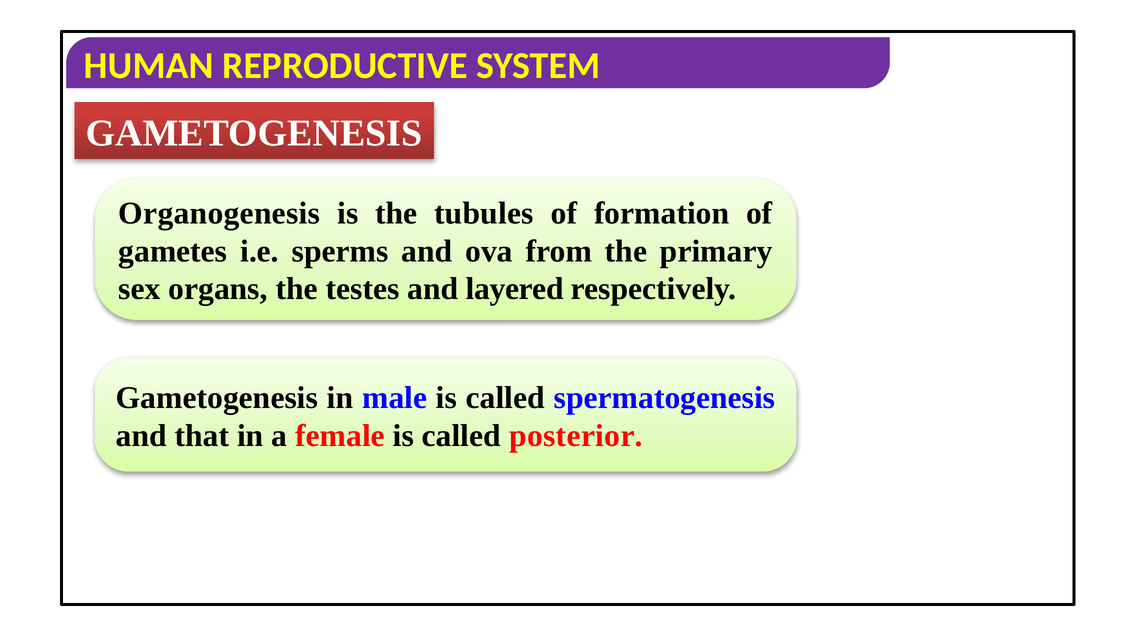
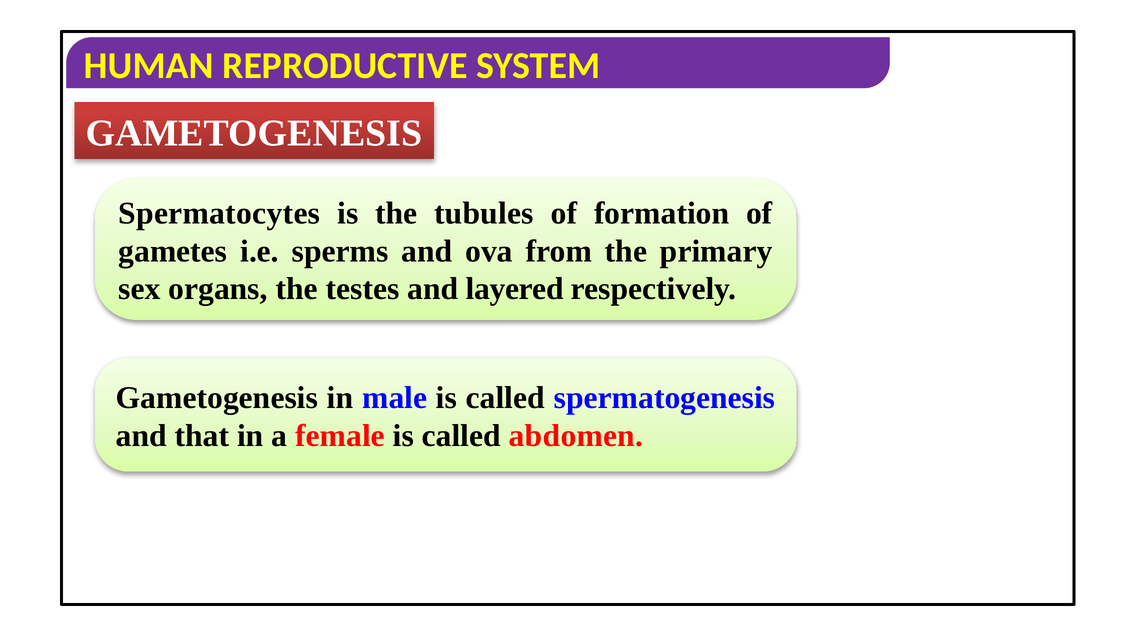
Organogenesis: Organogenesis -> Spermatocytes (219, 213)
posterior: posterior -> abdomen (576, 436)
